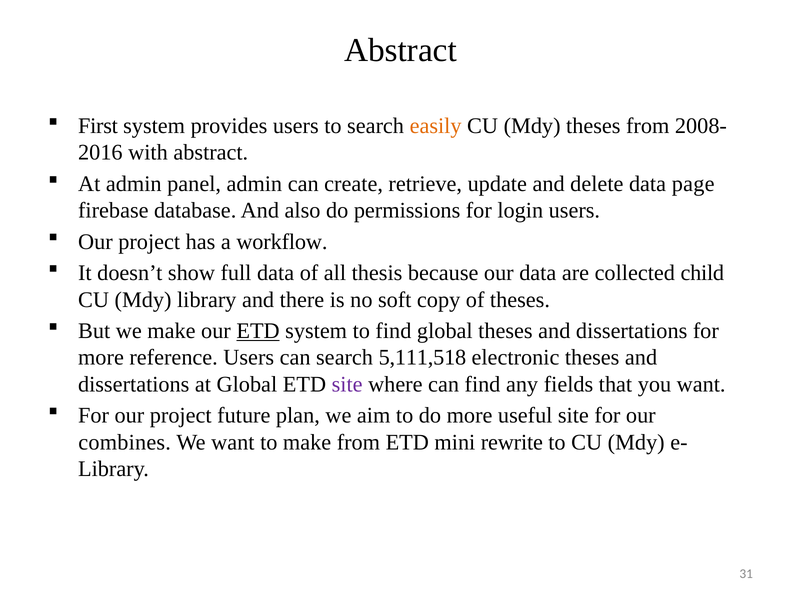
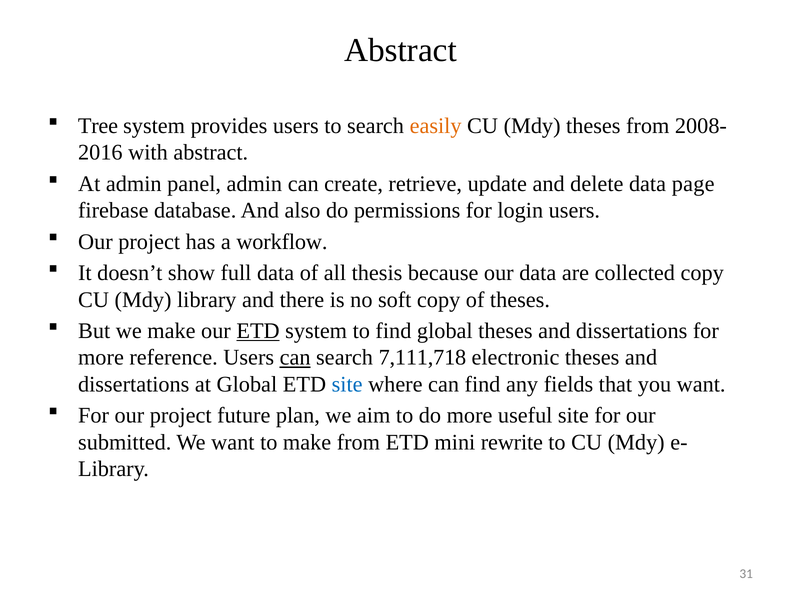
First: First -> Tree (98, 126)
collected child: child -> copy (702, 273)
can underline: none -> present (295, 357)
5,111,518: 5,111,518 -> 7,111,718 (422, 357)
site colour: purple -> blue (347, 384)
combines: combines -> submitted (125, 442)
